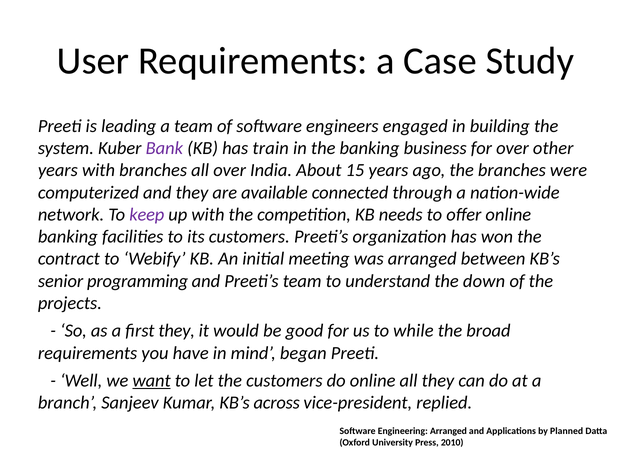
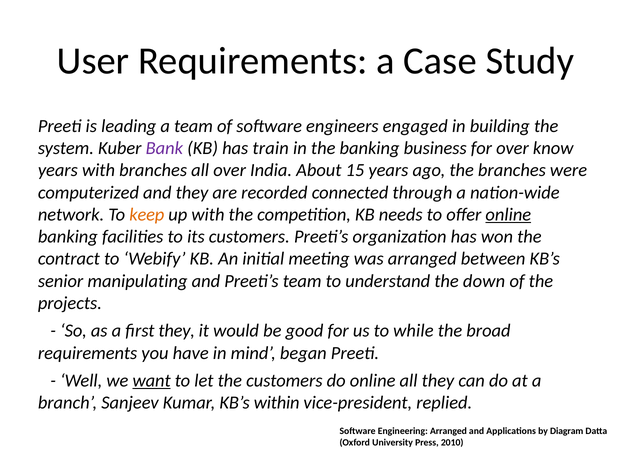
other: other -> know (553, 148)
available: available -> recorded (274, 192)
keep colour: purple -> orange (147, 215)
online underline: none -> present (508, 215)
programming: programming -> manipulating (138, 281)
across: across -> within (277, 403)
Planned: Planned -> Diagram (567, 431)
